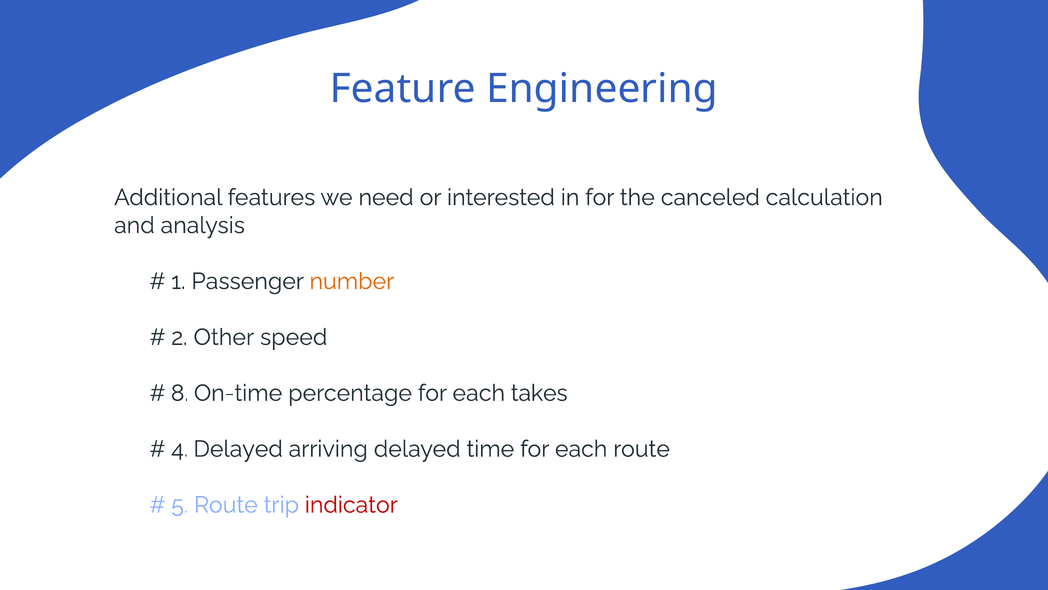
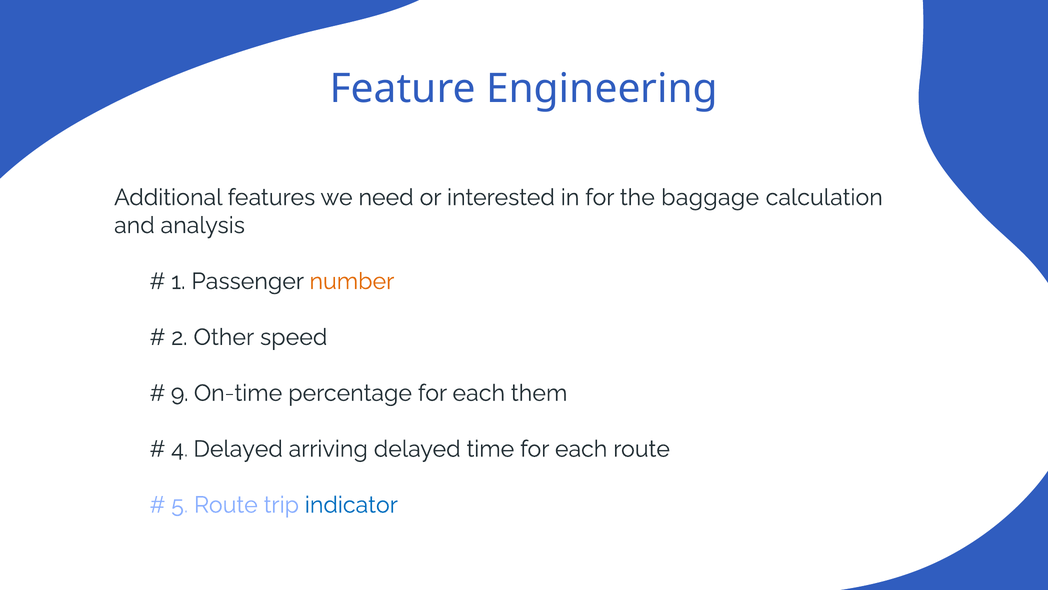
canceled: canceled -> baggage (710, 197)
8: 8 -> 9 (180, 393)
takes: takes -> them (539, 393)
indicator colour: red -> blue (351, 505)
